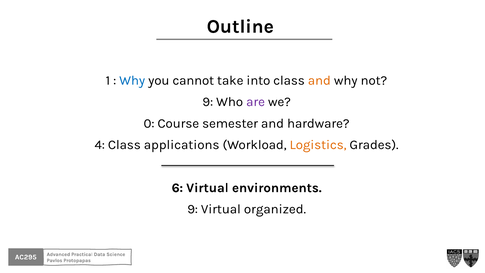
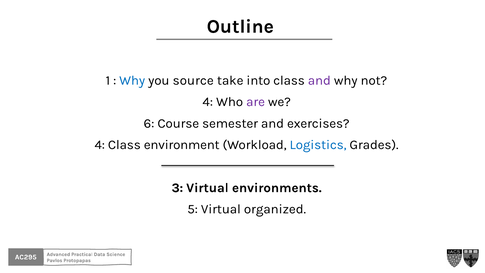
cannot: cannot -> source (193, 80)
and colour: orange -> purple (319, 80)
9: 9 -> 4 (208, 102)
0: 0 -> 6 (149, 123)
hardware: hardware -> exercises (318, 123)
applications: applications -> environment (182, 145)
Logistics colour: orange -> blue (318, 145)
6: 6 -> 3 (177, 188)
9: 9 -> 5 (193, 209)
